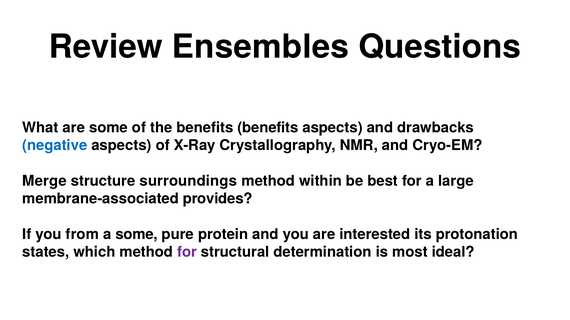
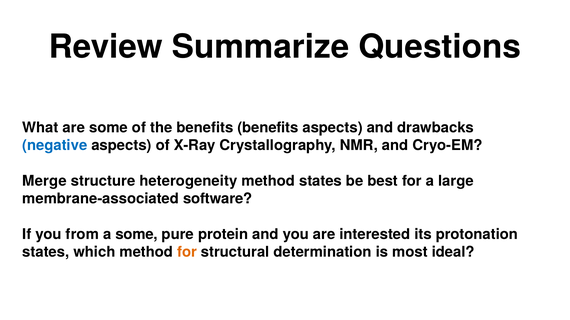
Ensembles: Ensembles -> Summarize (261, 47)
surroundings: surroundings -> heterogeneity (188, 181)
method within: within -> states (321, 181)
provides: provides -> software (218, 199)
for colour: purple -> orange (187, 253)
